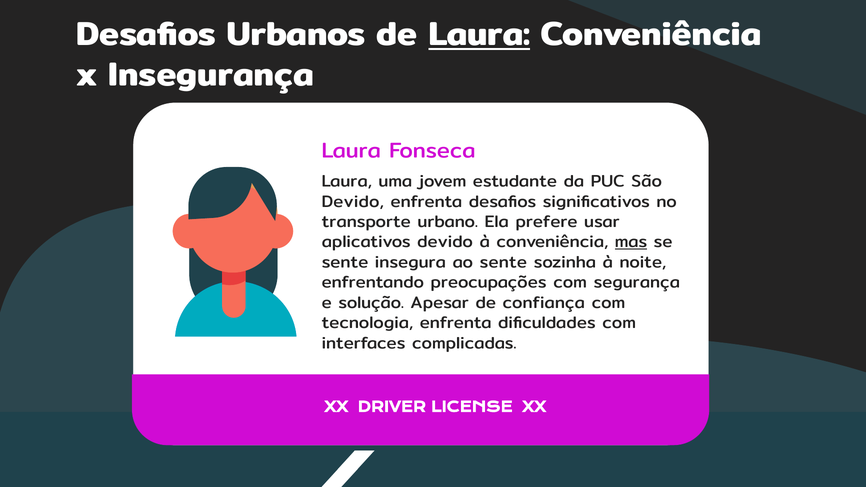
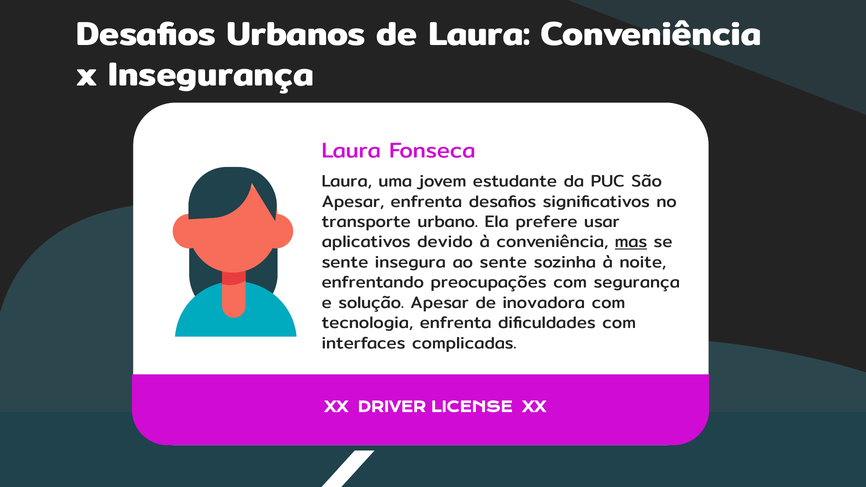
Laura underline: present -> none (479, 34)
Devido: Devido -> Apesar (353, 202)
confiança: confiança -> inovadora (544, 303)
